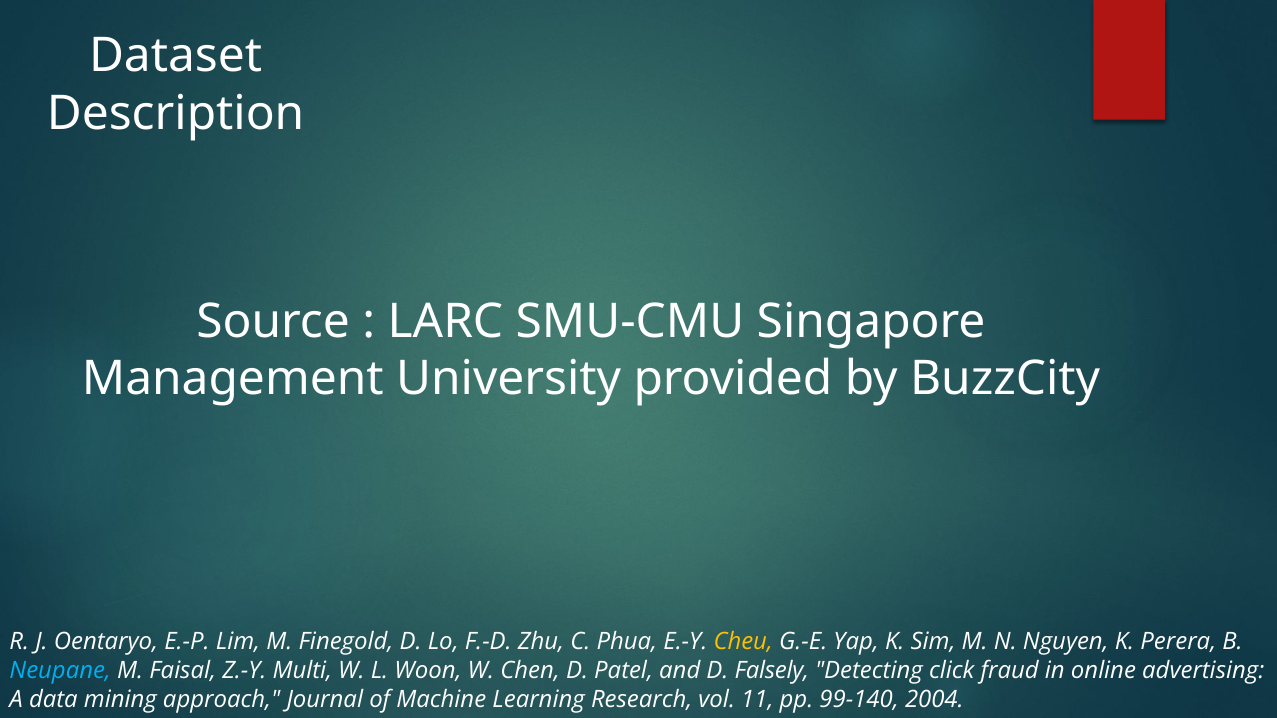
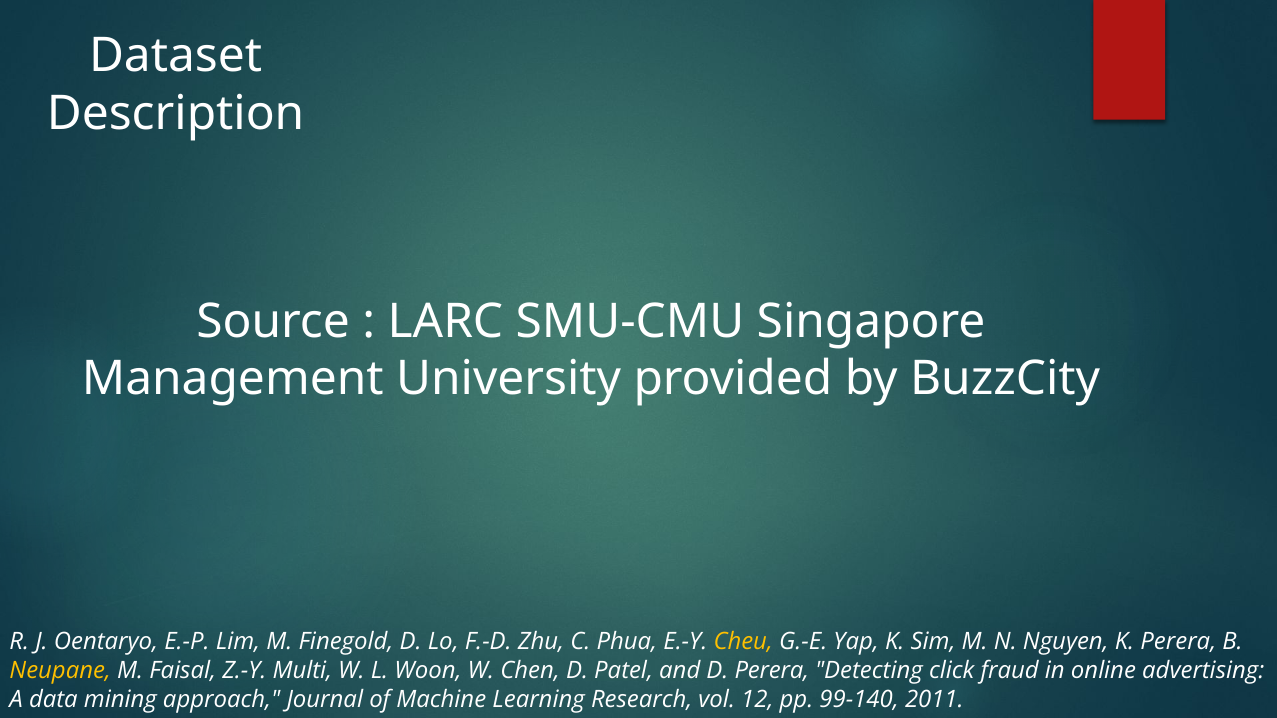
Neupane colour: light blue -> yellow (60, 671)
D Falsely: Falsely -> Perera (772, 671)
11: 11 -> 12 (757, 700)
2004: 2004 -> 2011 (934, 700)
